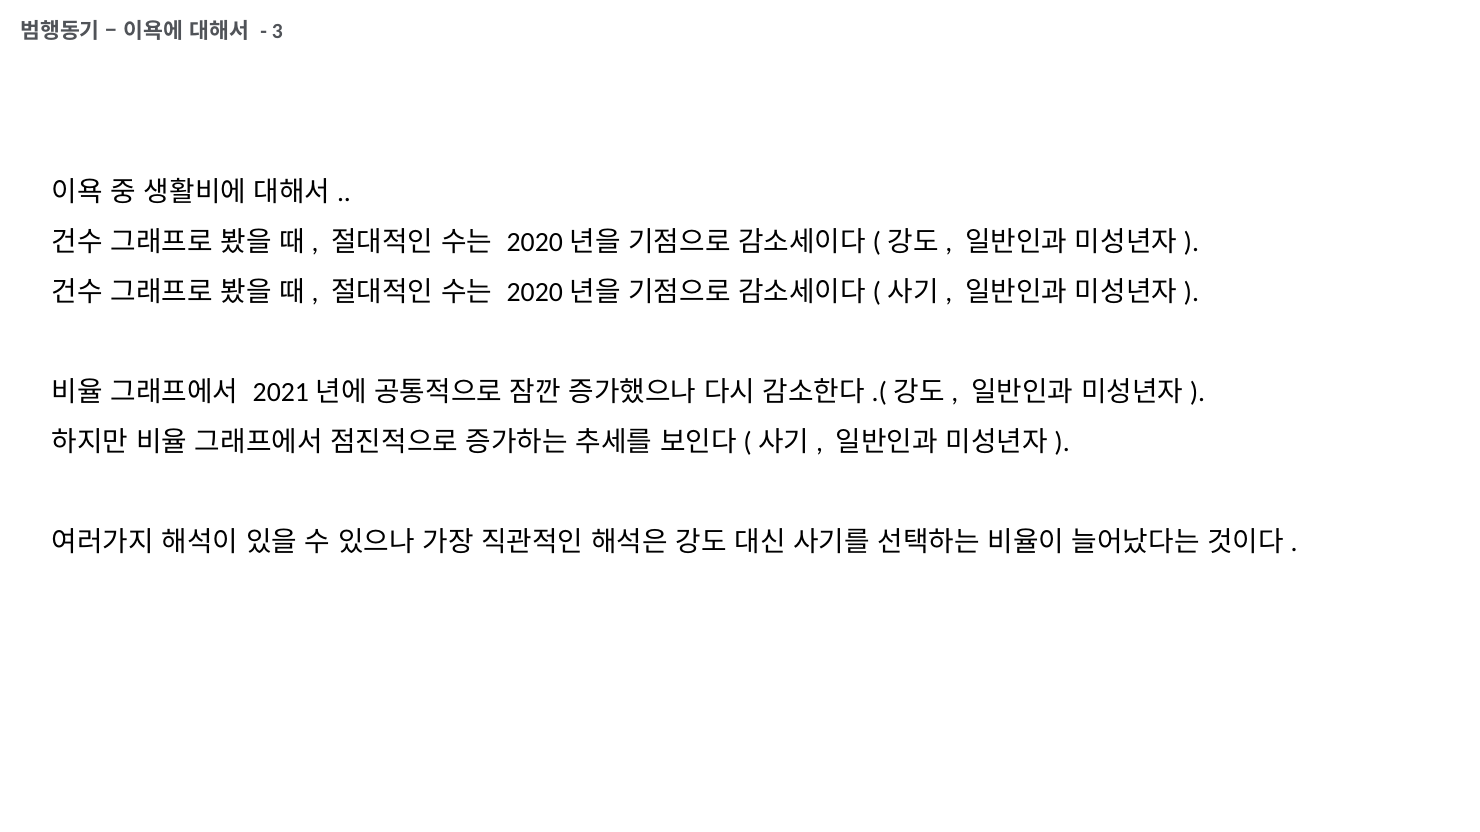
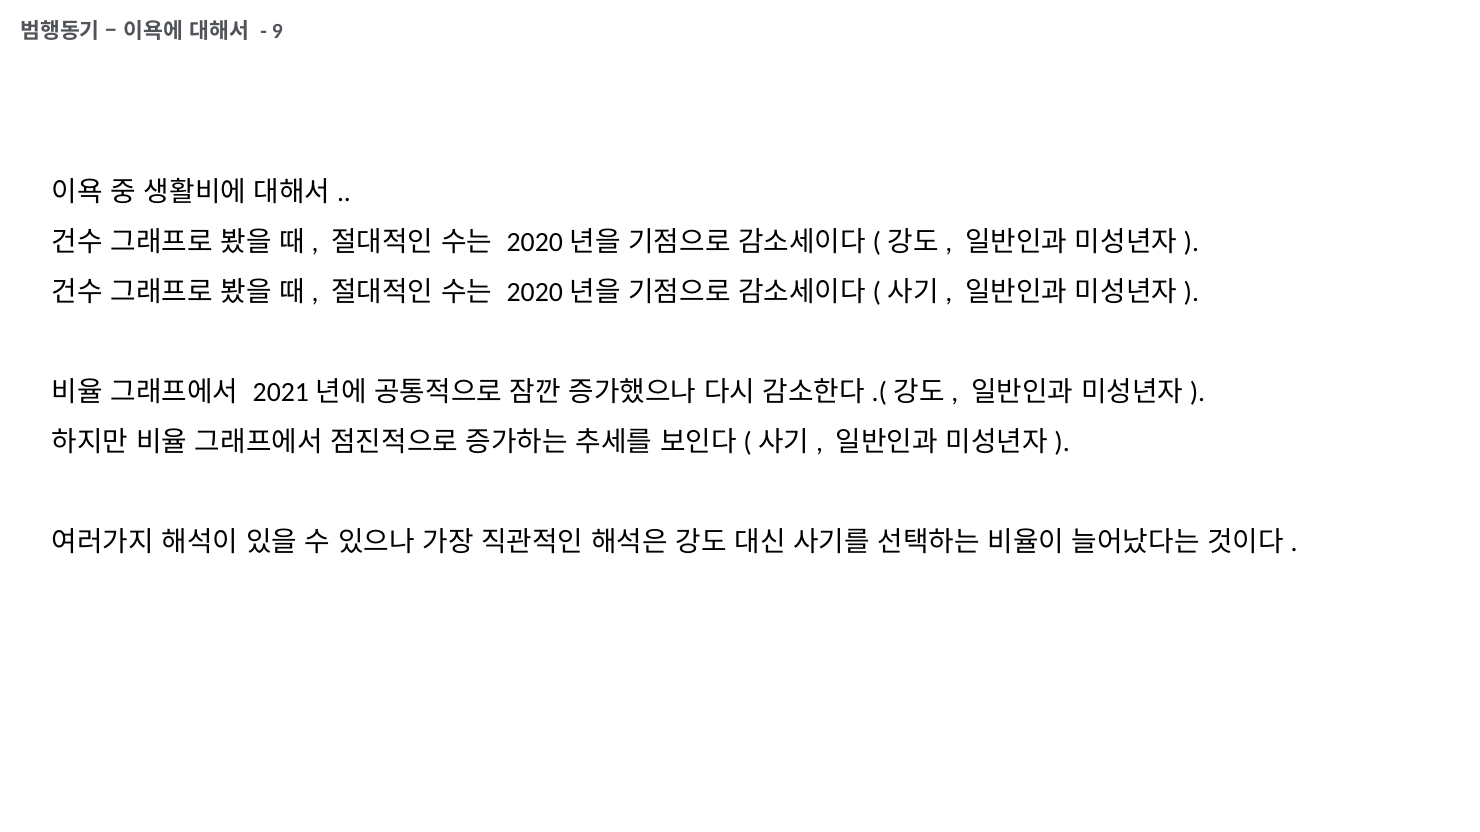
3: 3 -> 9 (277, 31)
